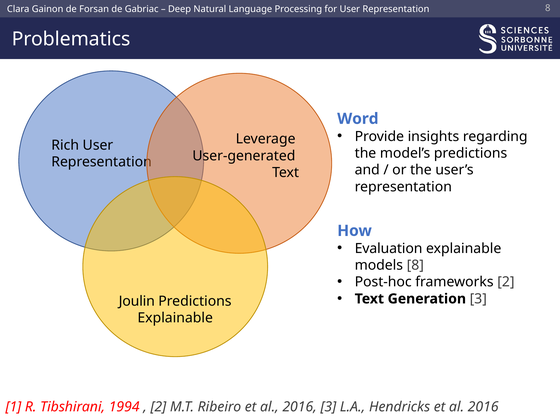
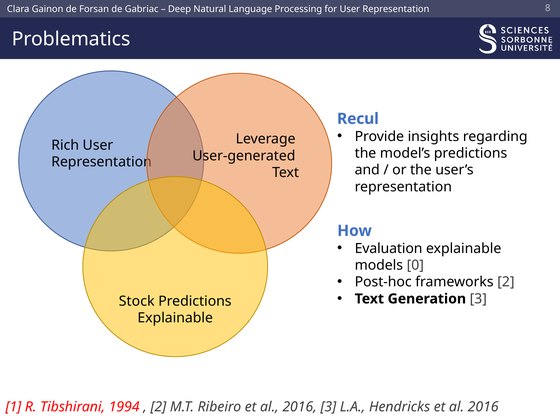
Word: Word -> Recul (358, 119)
models 8: 8 -> 0 (415, 265)
Joulin: Joulin -> Stock (137, 301)
